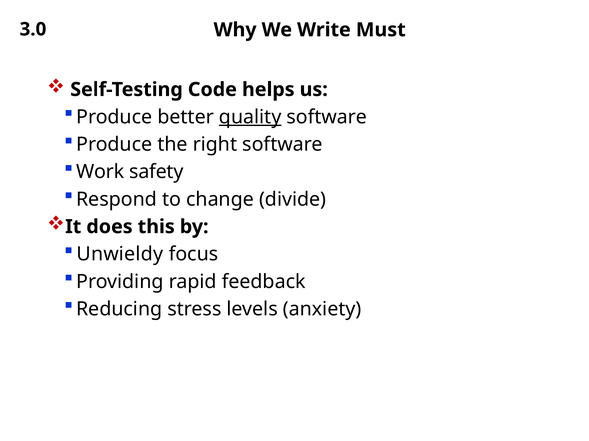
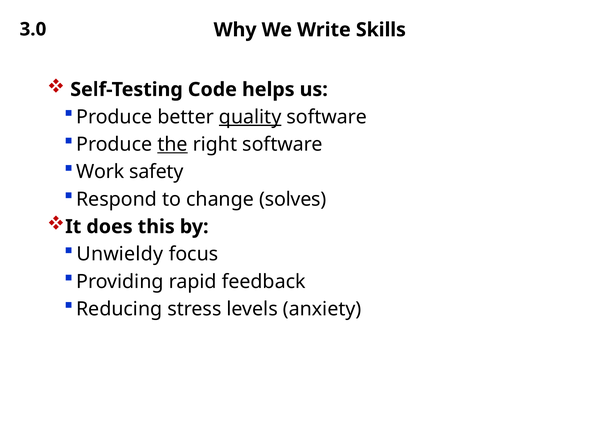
Must: Must -> Skills (381, 30)
the underline: none -> present (173, 145)
divide: divide -> solves (293, 200)
